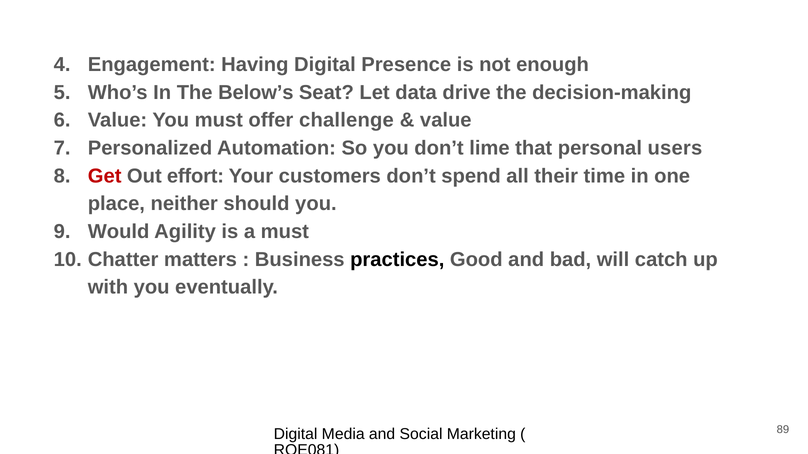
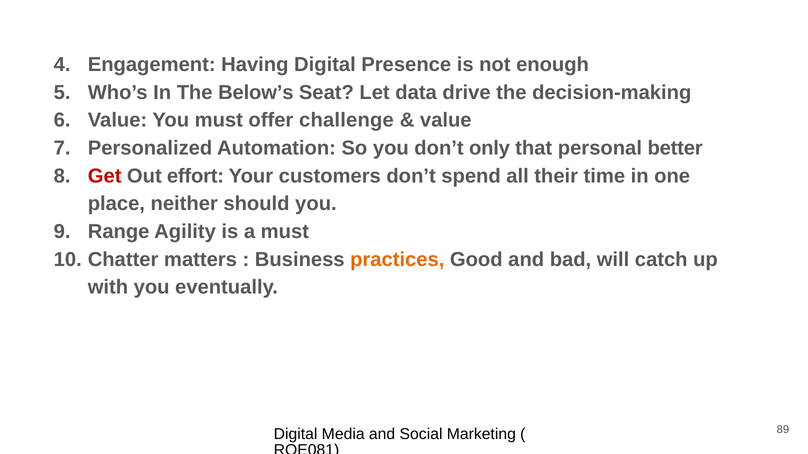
lime: lime -> only (490, 148)
users: users -> better (675, 148)
Would: Would -> Range (119, 232)
practices colour: black -> orange (397, 260)
